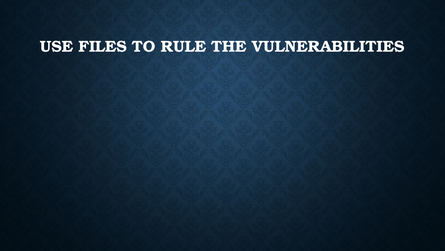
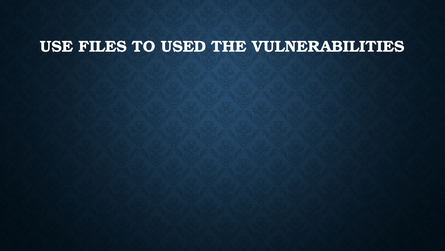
RULE: RULE -> USED (184, 46)
